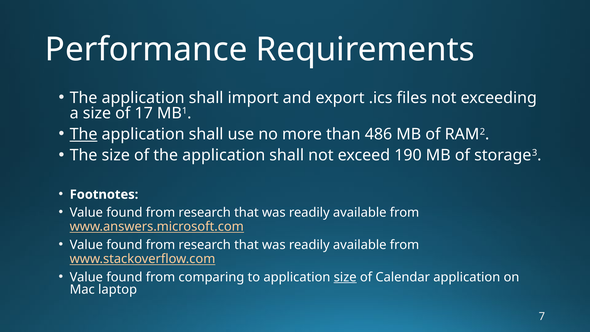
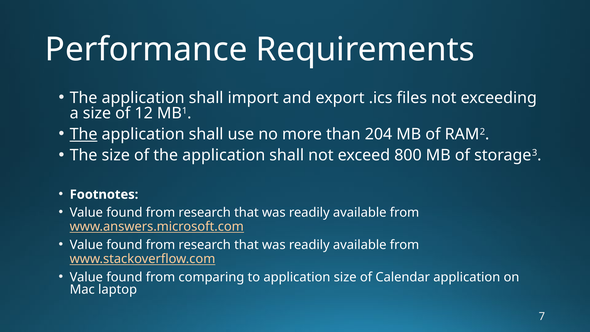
17: 17 -> 12 (144, 113)
486: 486 -> 204 (378, 134)
190: 190 -> 800 (408, 155)
size underline: present -> none (345, 277)
